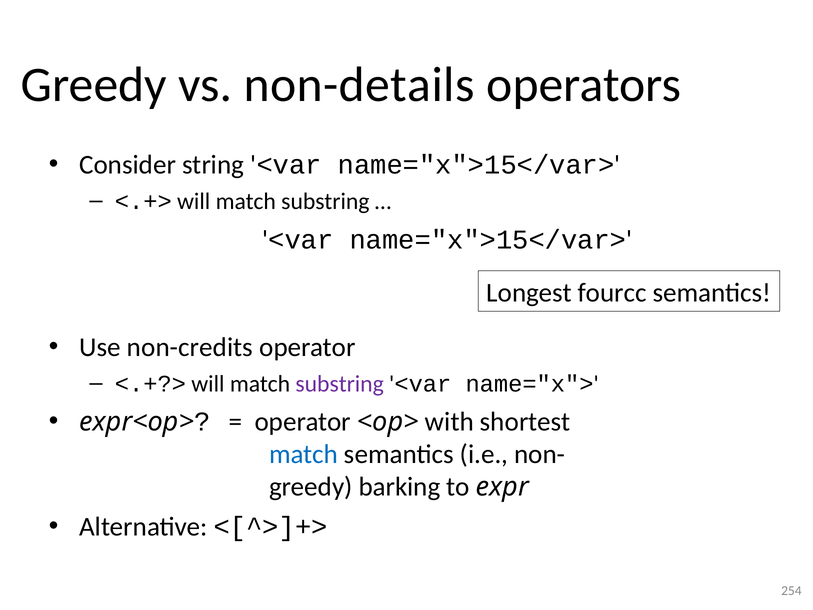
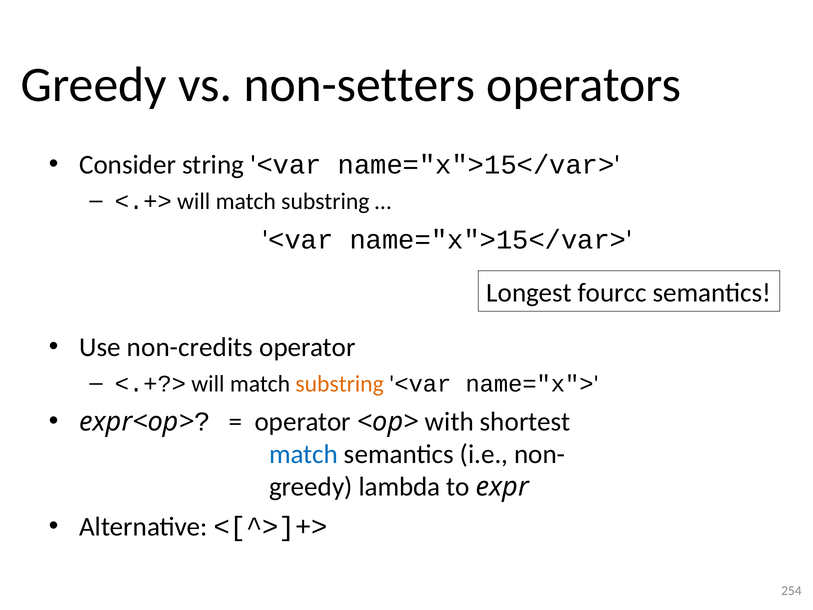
non-details: non-details -> non-setters (359, 85)
substring colour: purple -> orange (340, 384)
barking: barking -> lambda (399, 487)
